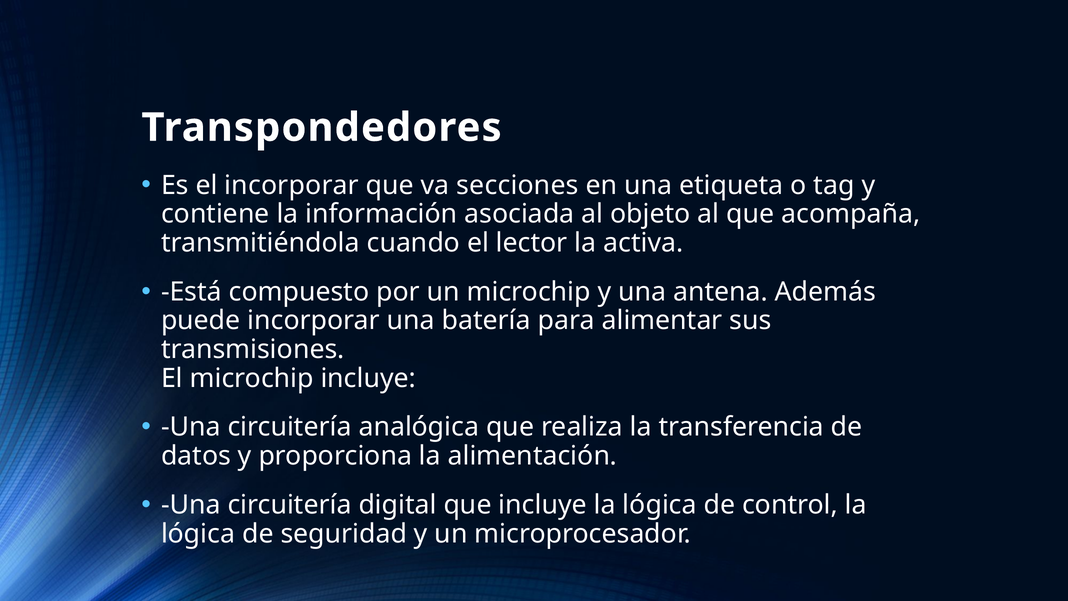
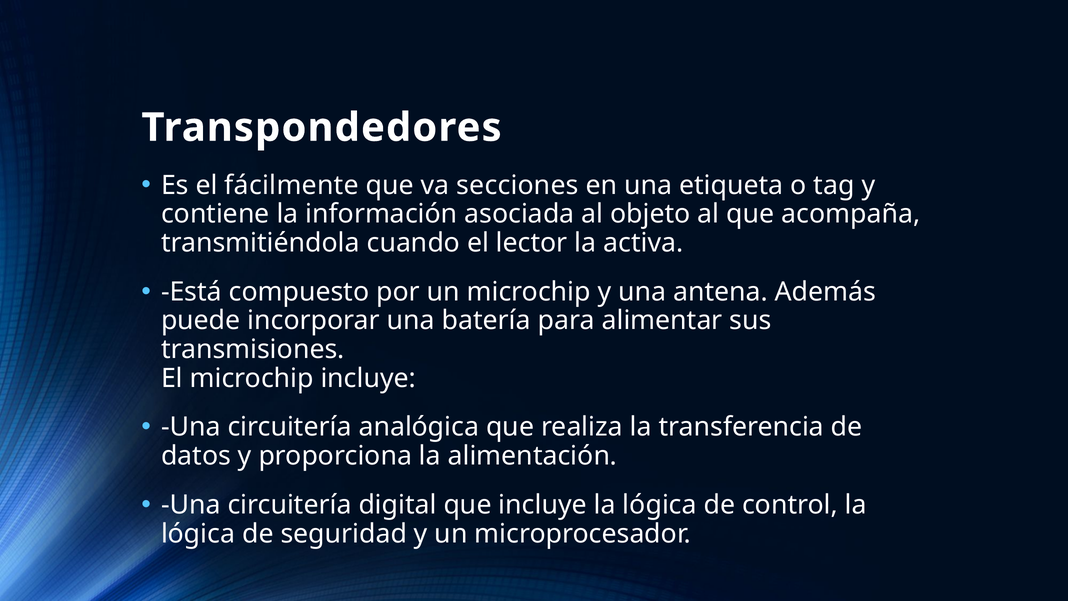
el incorporar: incorporar -> fácilmente (292, 185)
